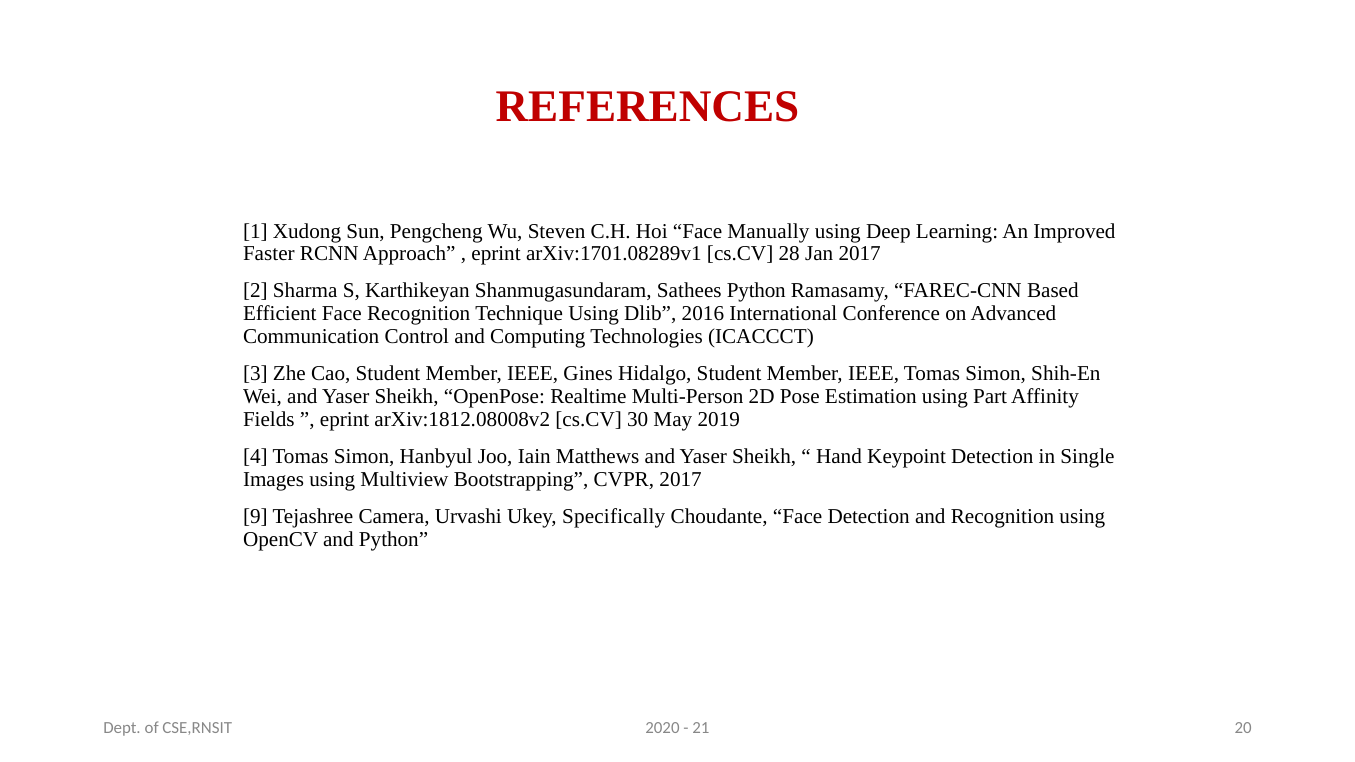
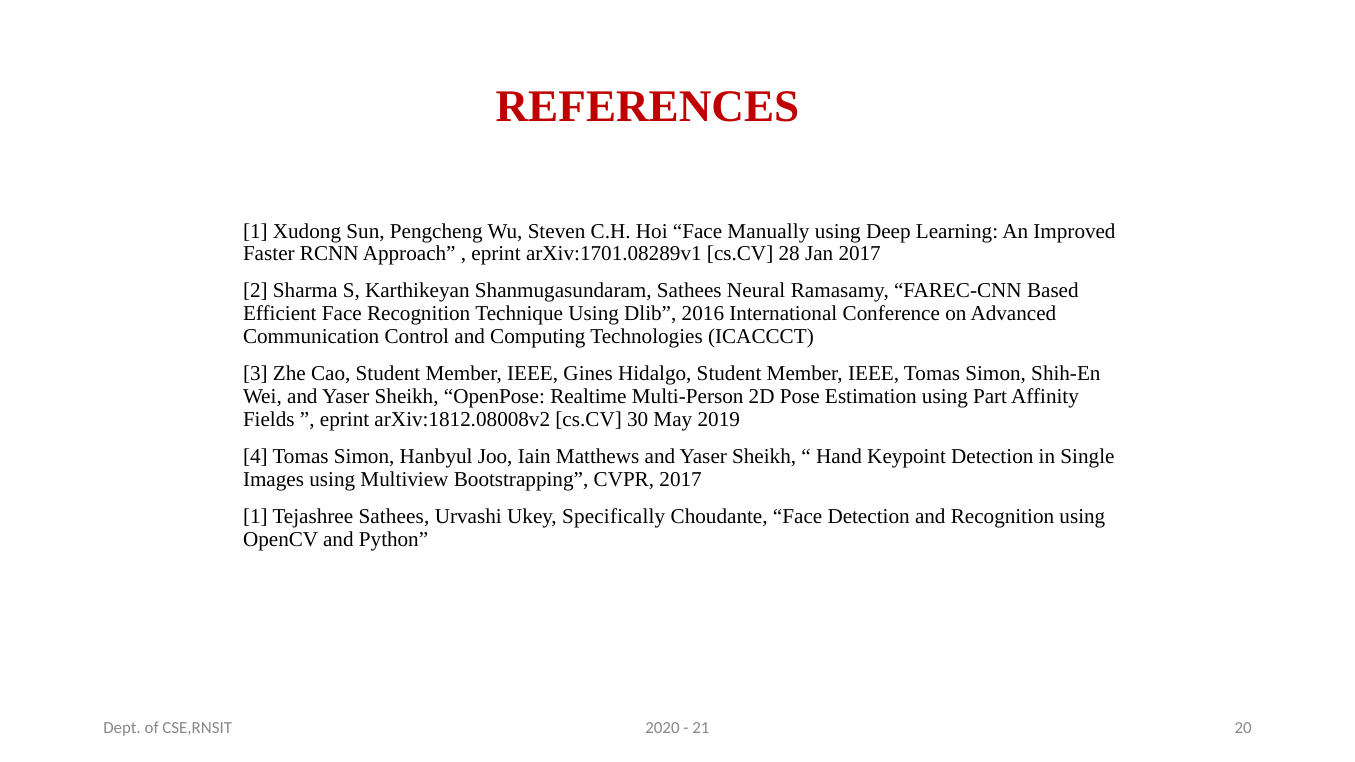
Sathees Python: Python -> Neural (756, 291)
9: 9 -> 1 (255, 516)
Tejashree Camera: Camera -> Sathees (394, 516)
